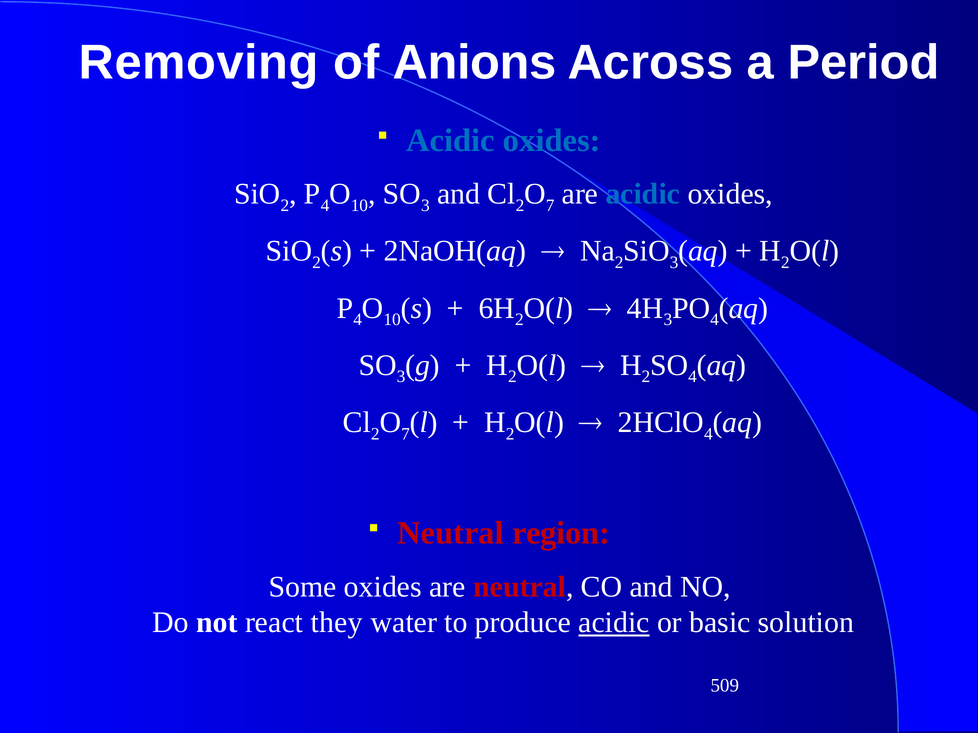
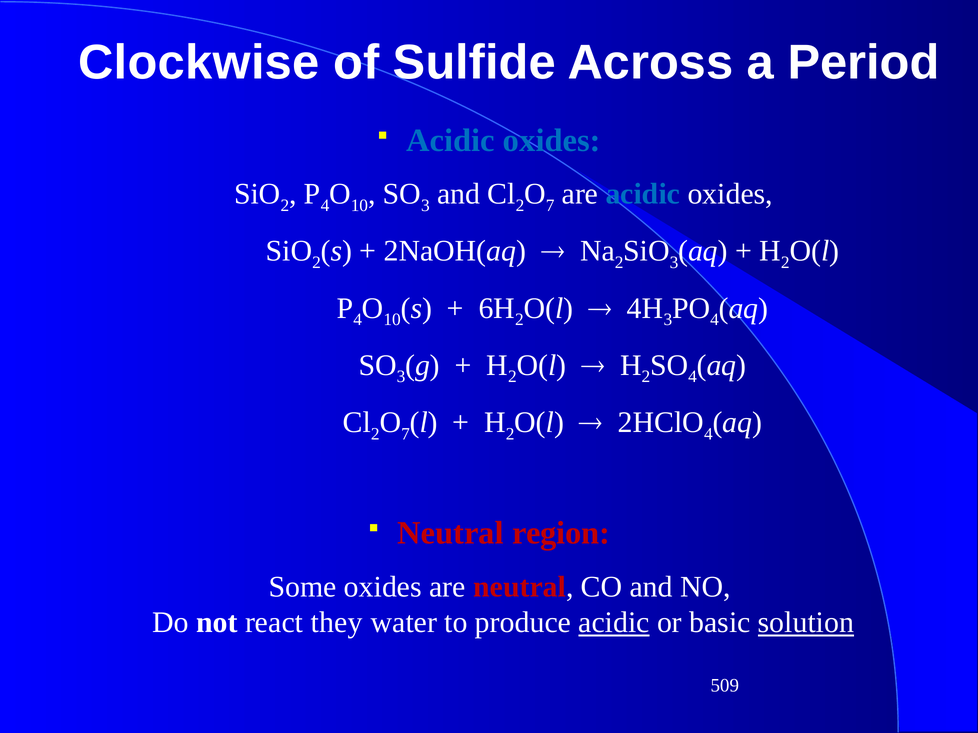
Removing: Removing -> Clockwise (199, 63)
Anions: Anions -> Sulfide (474, 63)
solution underline: none -> present (806, 623)
